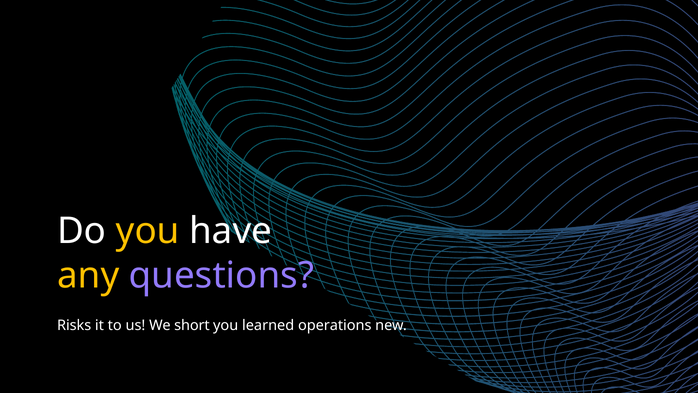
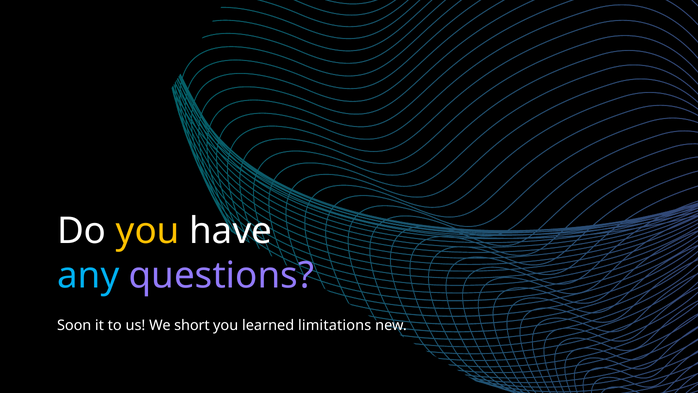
any colour: yellow -> light blue (88, 275)
Risks: Risks -> Soon (74, 325)
operations: operations -> limitations (335, 325)
